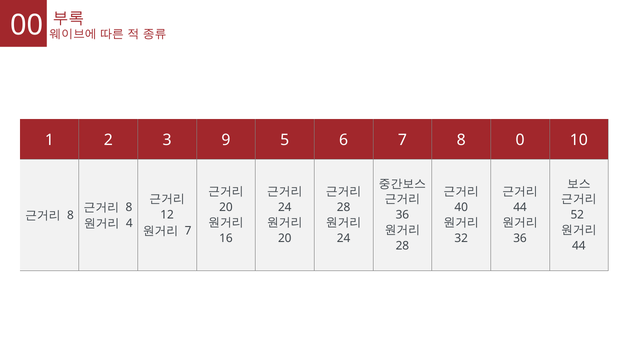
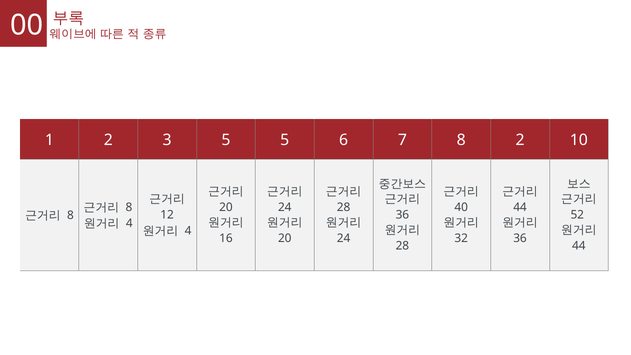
3 9: 9 -> 5 (226, 140)
8 0: 0 -> 2 (520, 140)
7: 7 -> 4 (188, 231)
